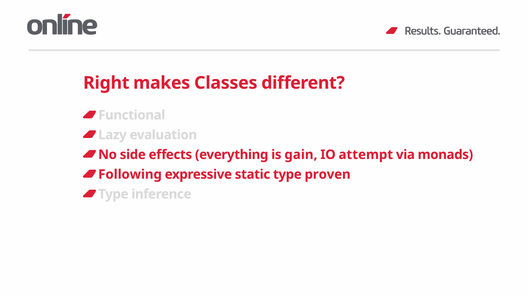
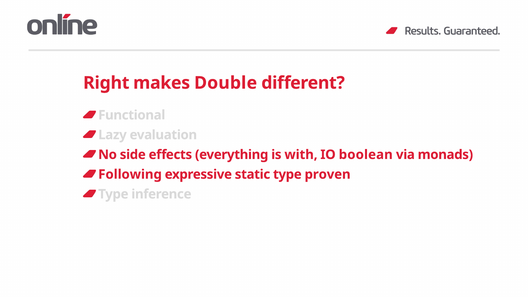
Classes: Classes -> Double (226, 83)
gain: gain -> with (301, 155)
attempt: attempt -> boolean (366, 155)
